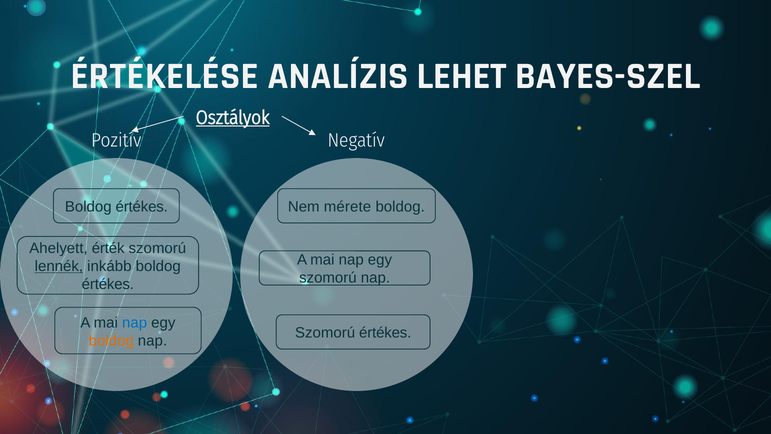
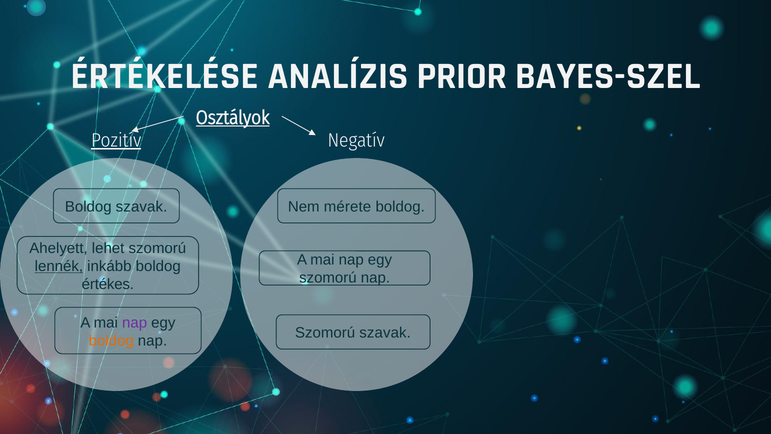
LEHET: LEHET -> PRIOR (462, 76)
Pozitív underline: none -> present (116, 140)
értékes: értékes -> szavak (142, 207)
érték: érték -> lehet (108, 248)
nap colour: blue -> purple (135, 322)
Szomorú értékes: értékes -> szavak (385, 333)
